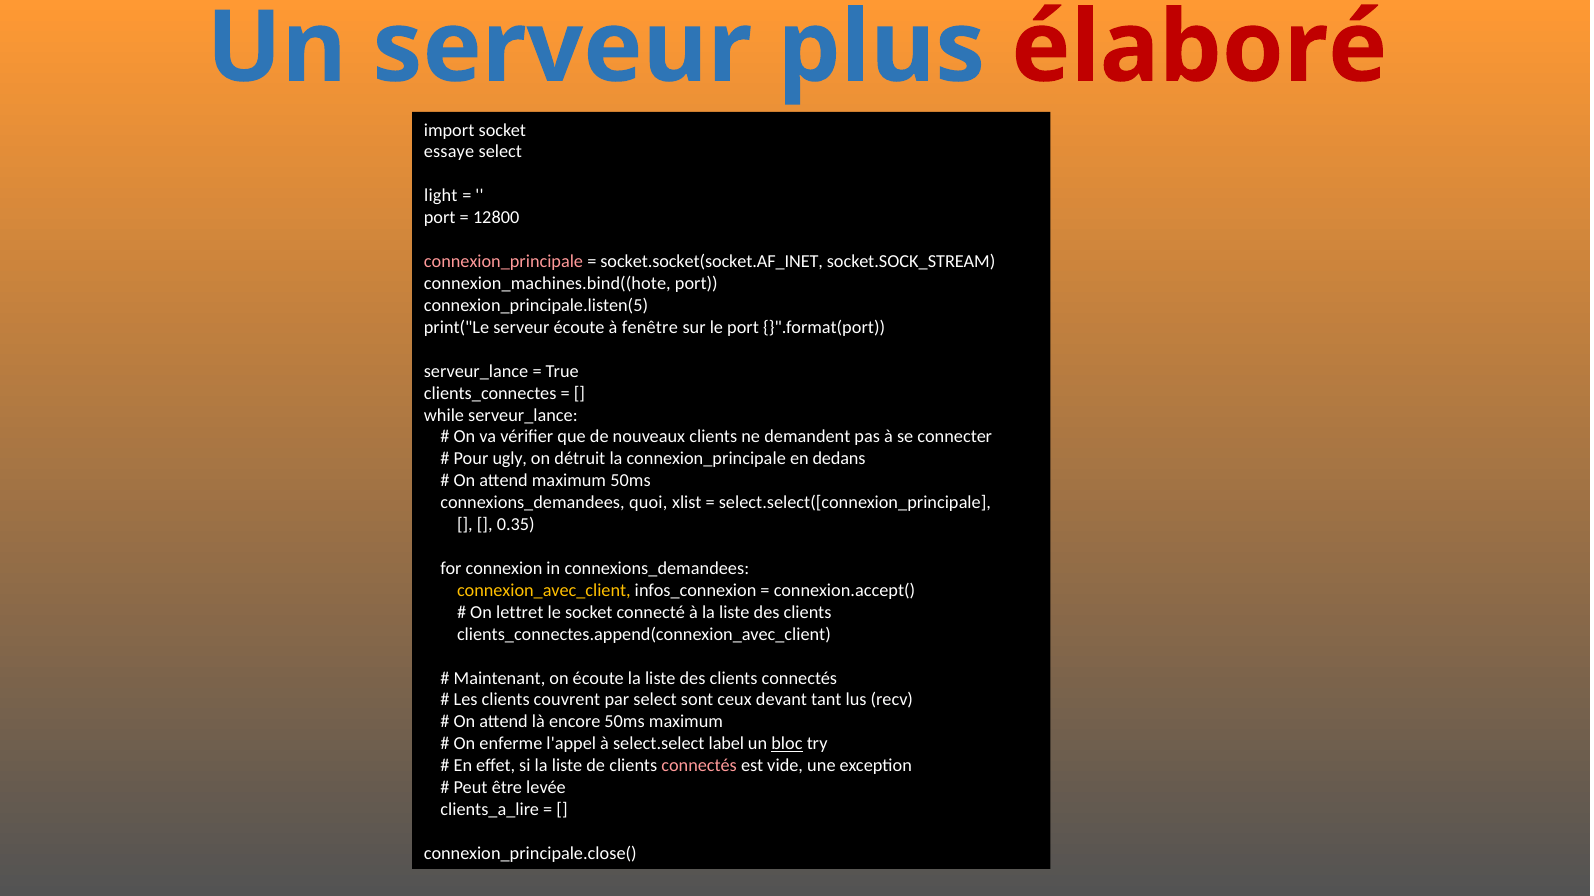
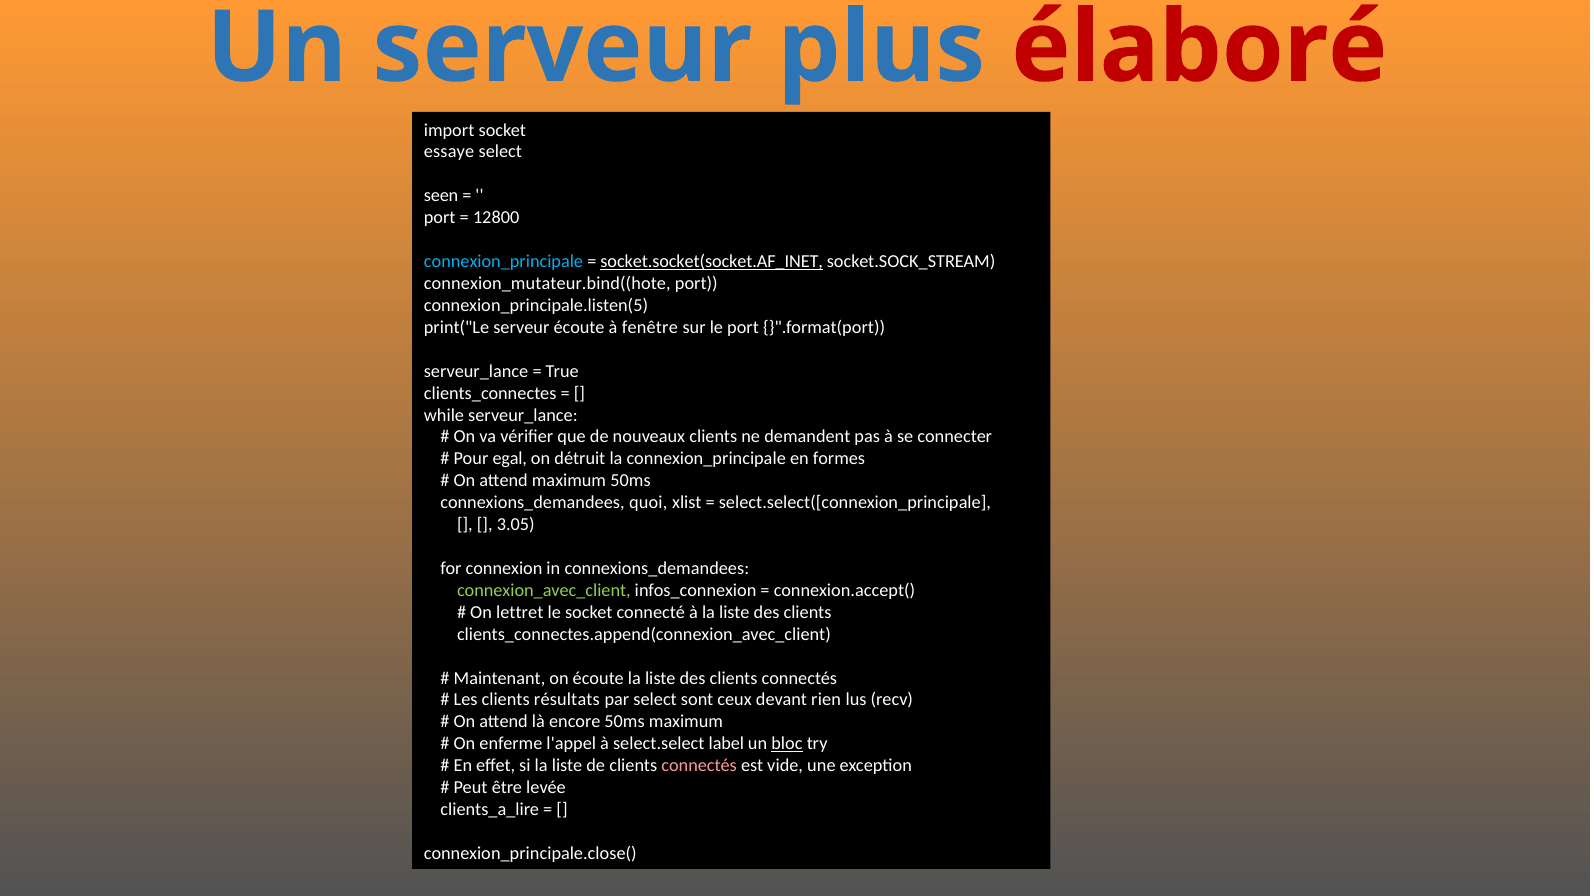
light: light -> seen (441, 196)
connexion_principale colour: pink -> light blue (504, 262)
socket.socket(socket.AF_INET underline: none -> present (712, 262)
connexion_machines.bind((hote: connexion_machines.bind((hote -> connexion_mutateur.bind((hote (547, 284)
ugly: ugly -> egal (510, 459)
dedans: dedans -> formes (839, 459)
0.35: 0.35 -> 3.05 (516, 525)
connexion_avec_client colour: yellow -> light green (544, 591)
couvrent: couvrent -> résultats (567, 700)
tant: tant -> rien (826, 700)
